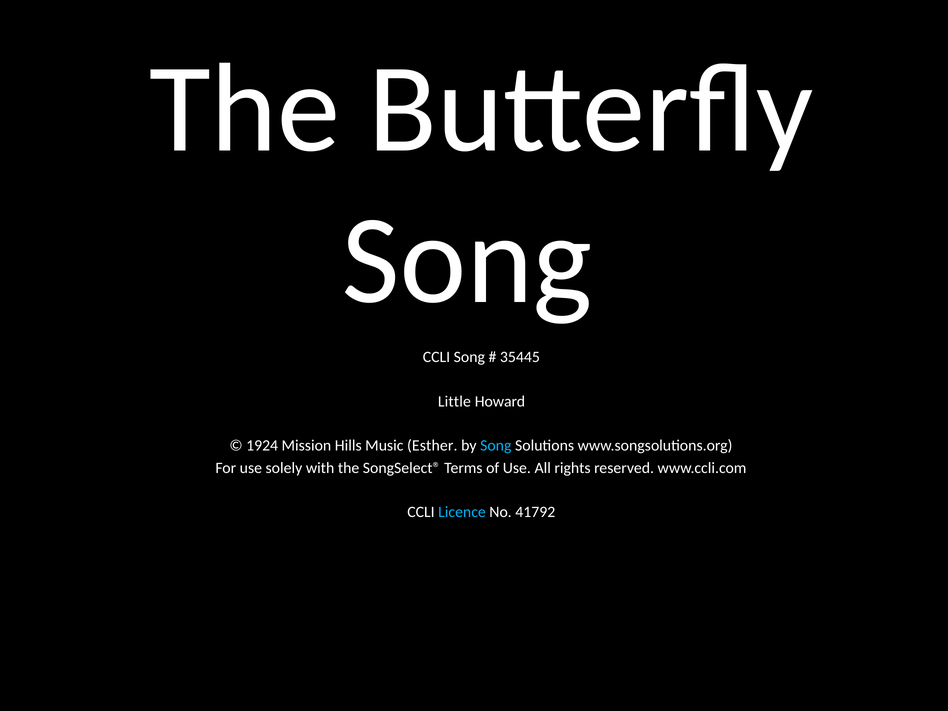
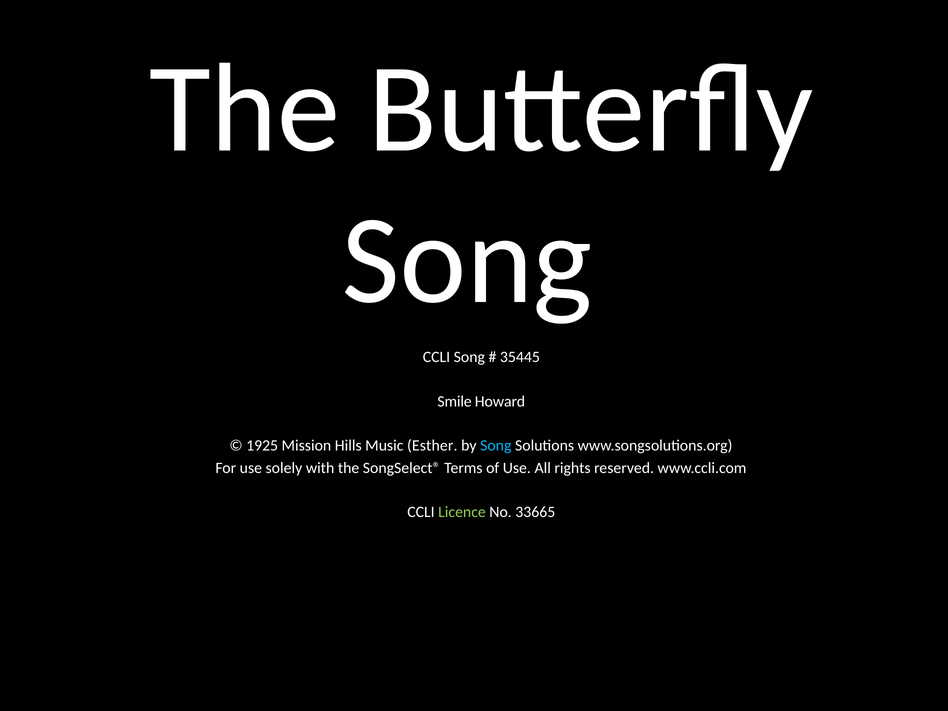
Little: Little -> Smile (455, 401)
1924: 1924 -> 1925 (262, 446)
Licence colour: light blue -> light green (462, 512)
41792: 41792 -> 33665 (535, 512)
